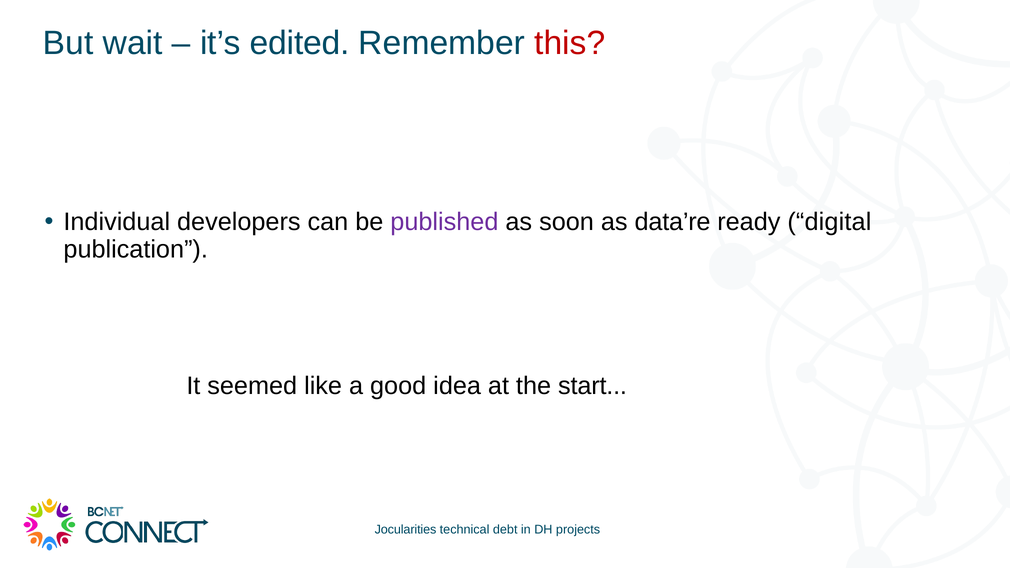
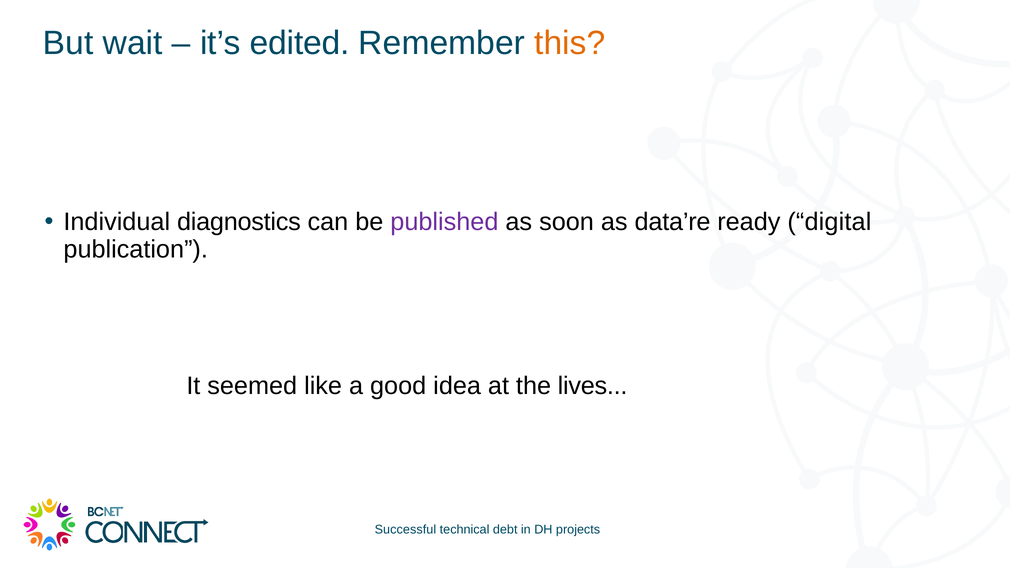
this colour: red -> orange (570, 43)
developers: developers -> diagnostics (239, 222)
start: start -> lives (593, 386)
Jocularities: Jocularities -> Successful (405, 530)
